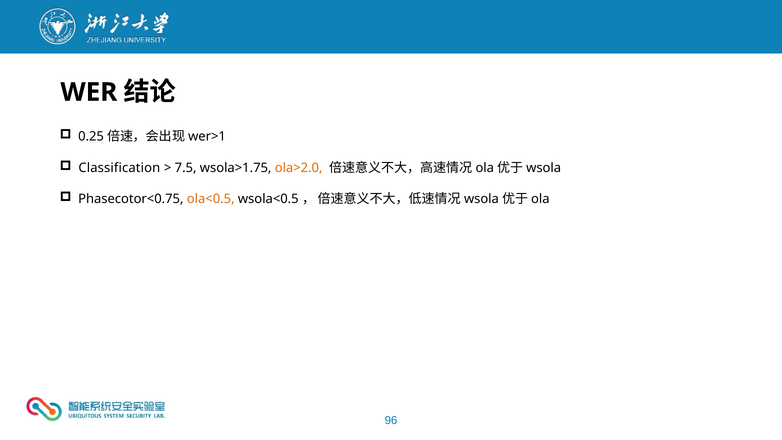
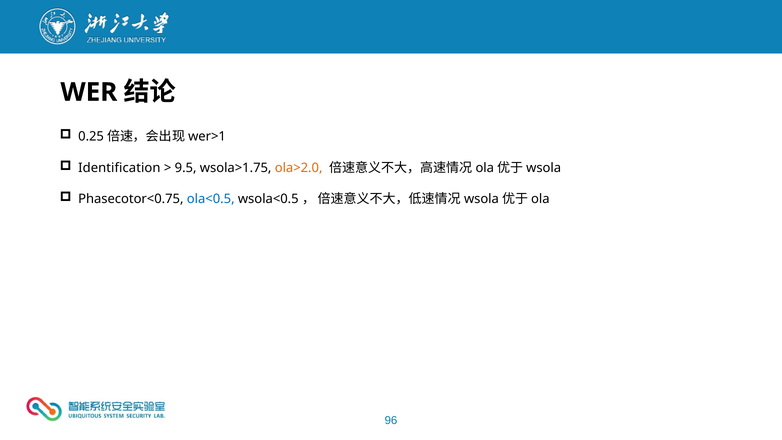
Classification: Classification -> Identification (119, 168)
7.5: 7.5 -> 9.5 (186, 168)
ola<0.5 colour: orange -> blue (211, 199)
